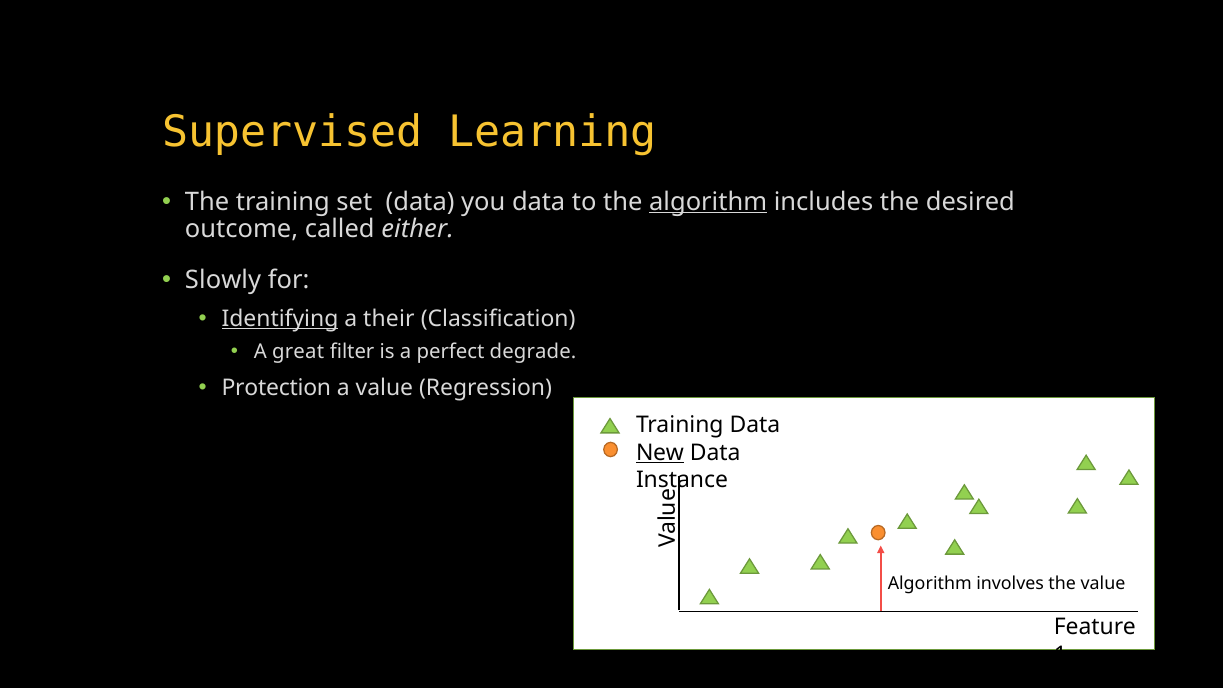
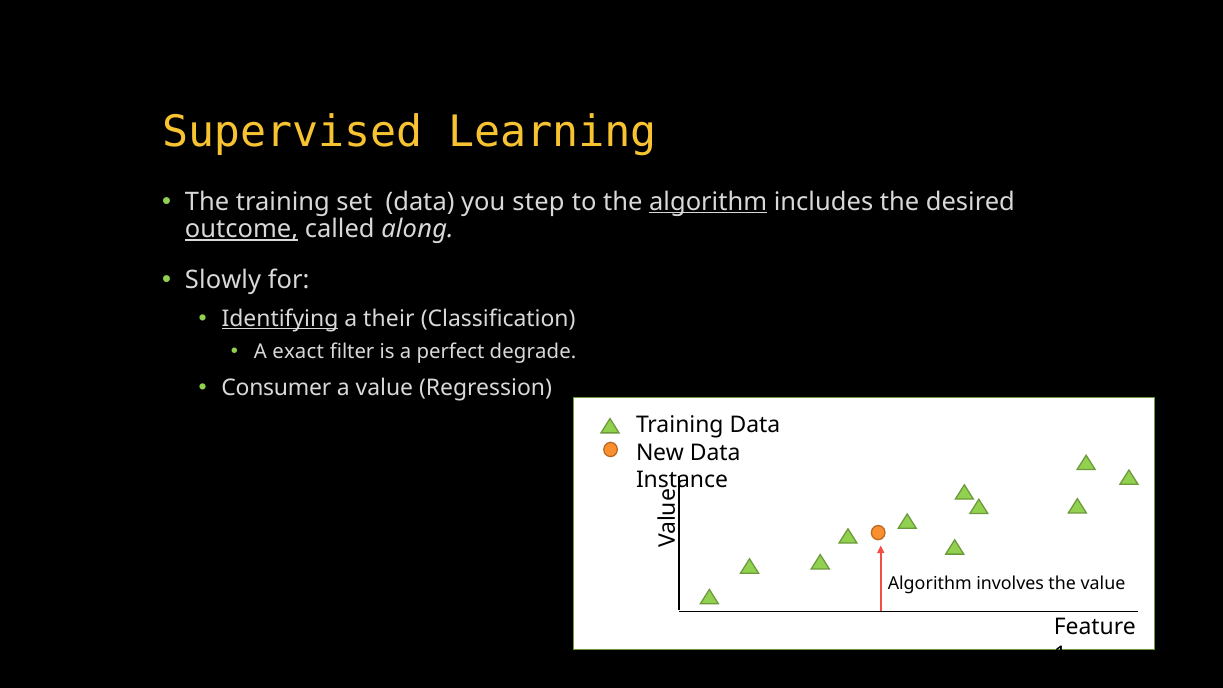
you data: data -> step (538, 202)
outcome underline: none -> present (242, 229)
either: either -> along (418, 229)
great: great -> exact (298, 352)
Protection: Protection -> Consumer (276, 388)
New underline: present -> none (660, 453)
